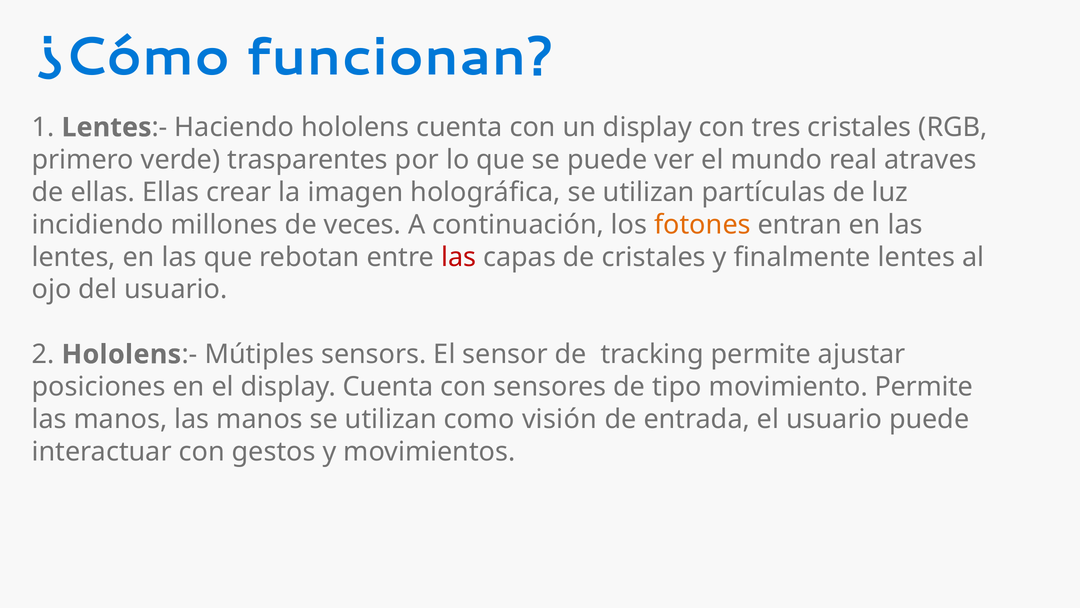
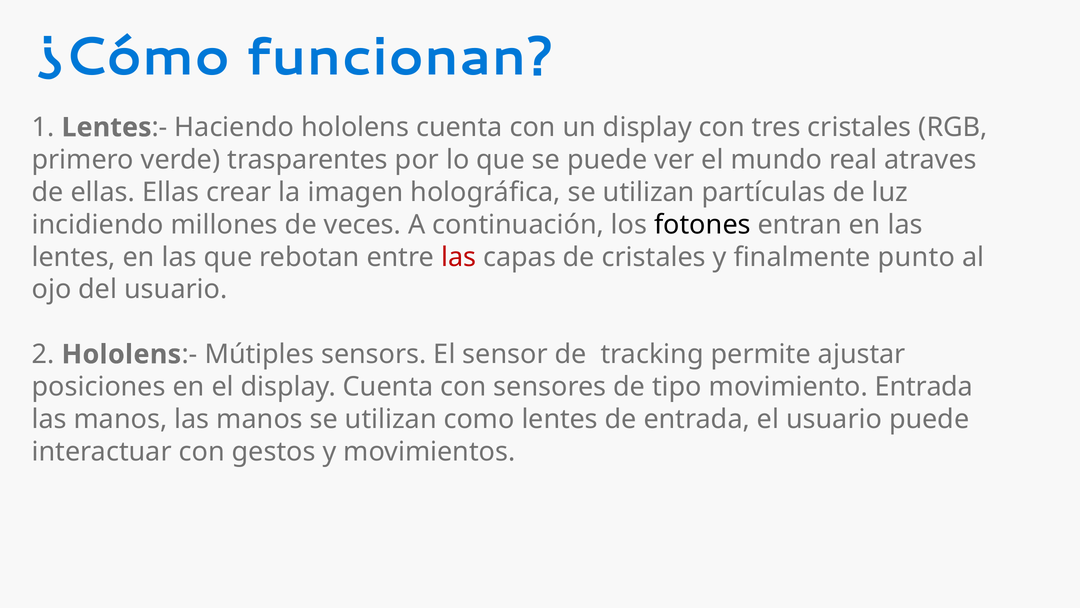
fotones colour: orange -> black (702, 224)
finalmente lentes: lentes -> punto (916, 257)
movimiento Permite: Permite -> Entrada (924, 386)
como visión: visión -> lentes (560, 419)
